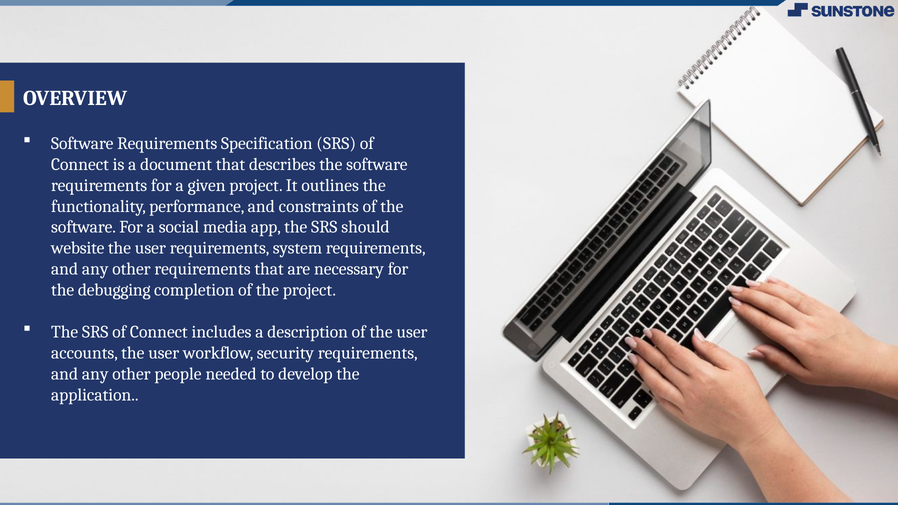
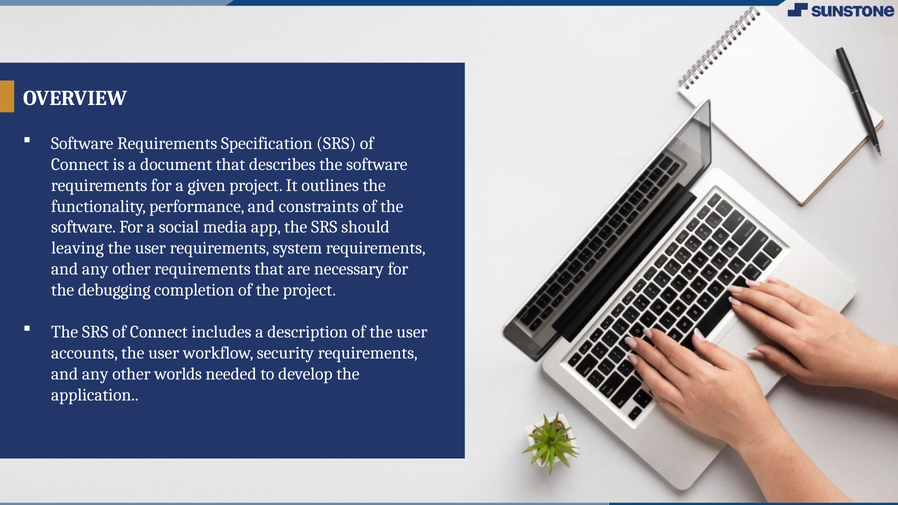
website: website -> leaving (78, 248)
people: people -> worlds (178, 374)
